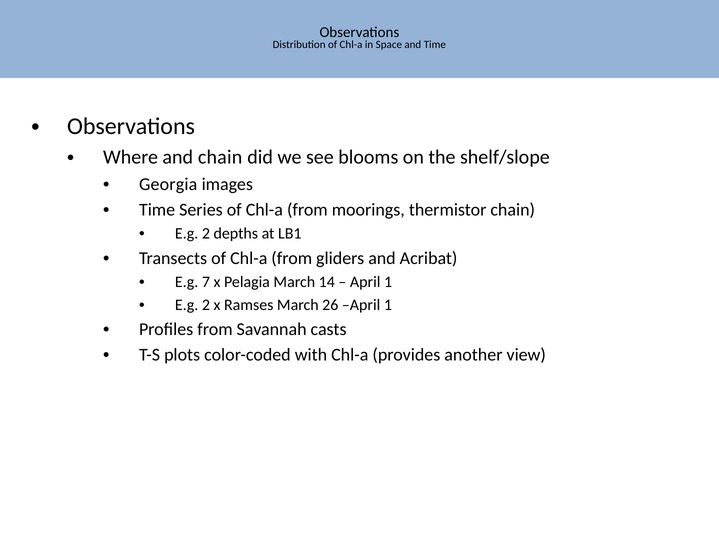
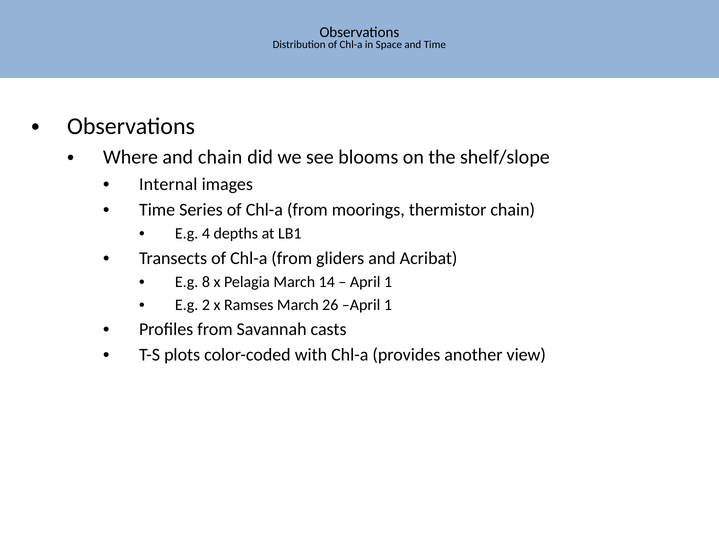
Georgia: Georgia -> Internal (168, 184)
2: 2 -> 4 (206, 233)
7: 7 -> 8 (206, 282)
